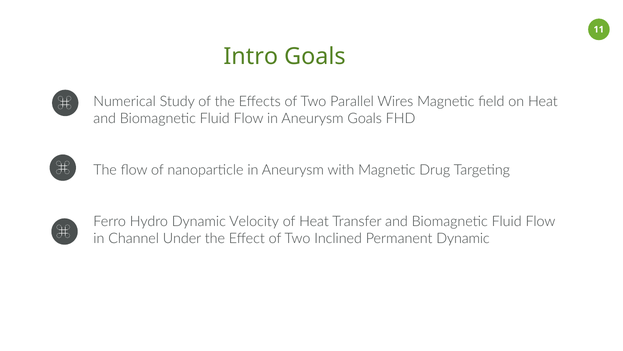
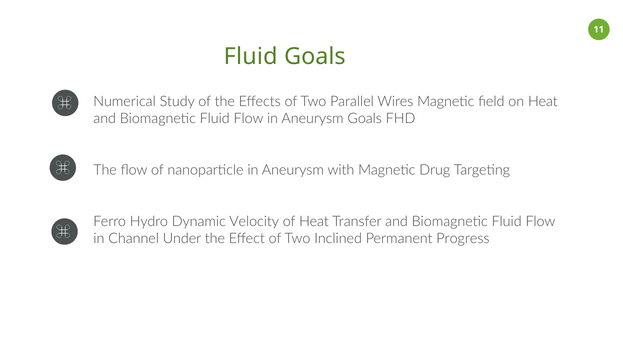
Intro: Intro -> Fluid (251, 56)
Permanent Dynamic: Dynamic -> Progress (463, 238)
